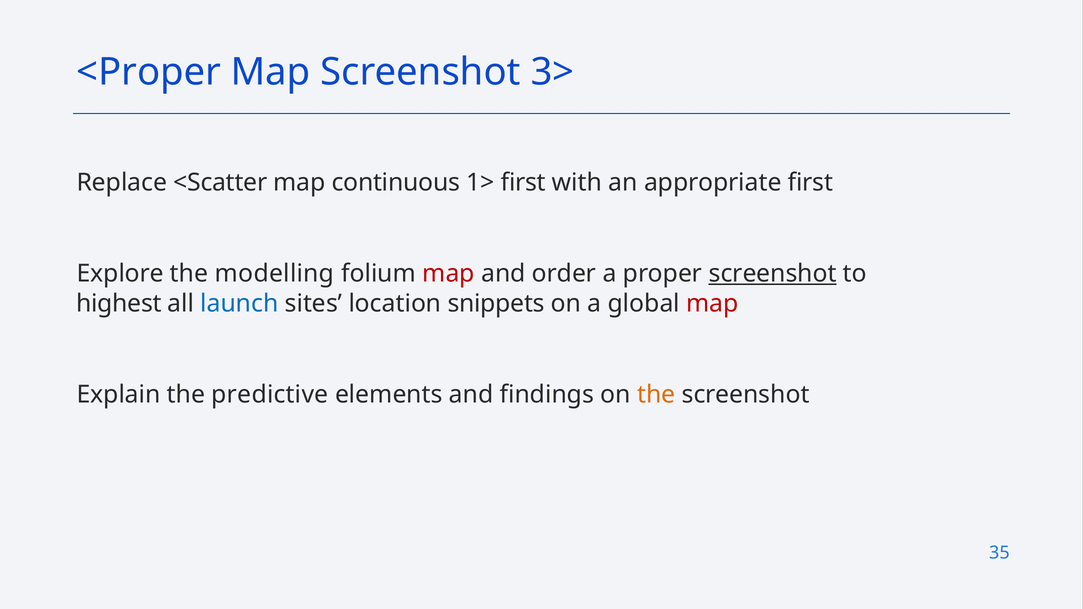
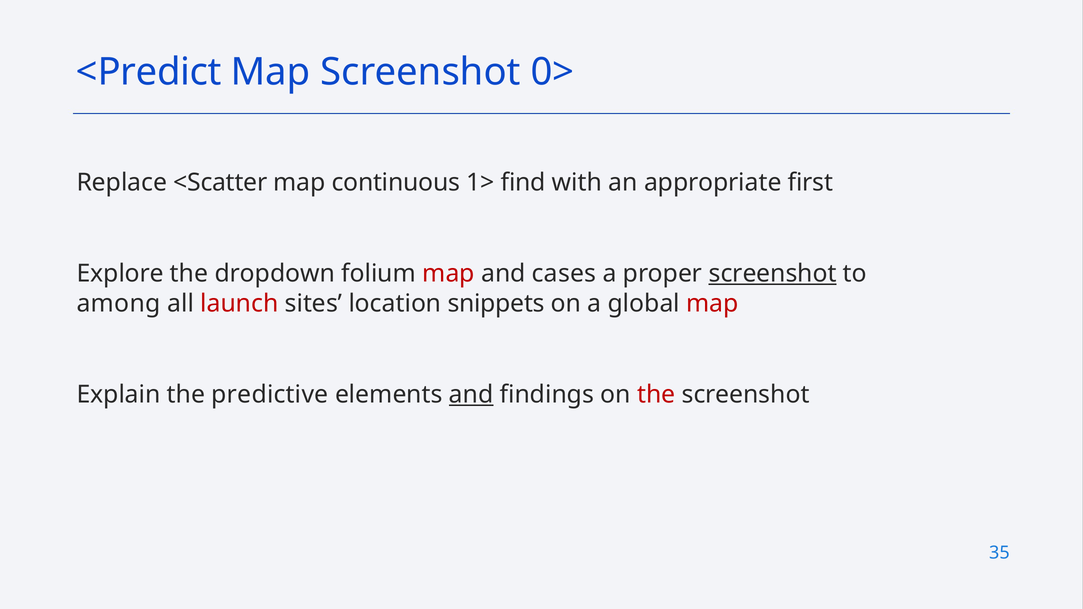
<Proper: <Proper -> <Predict (149, 72)
3>: 3> -> 0> (552, 72)
1> first: first -> find (523, 183)
modelling: modelling -> dropdown (275, 274)
order: order -> cases (564, 274)
highest: highest -> among (119, 304)
launch colour: blue -> red (239, 304)
and underline: none -> present (471, 395)
the colour: orange -> red (656, 395)
